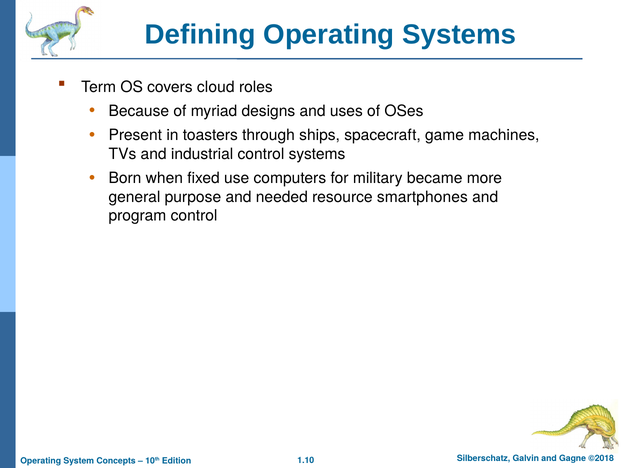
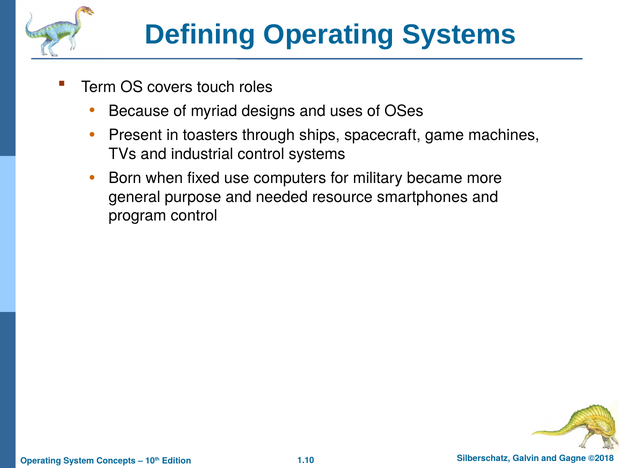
cloud: cloud -> touch (216, 87)
